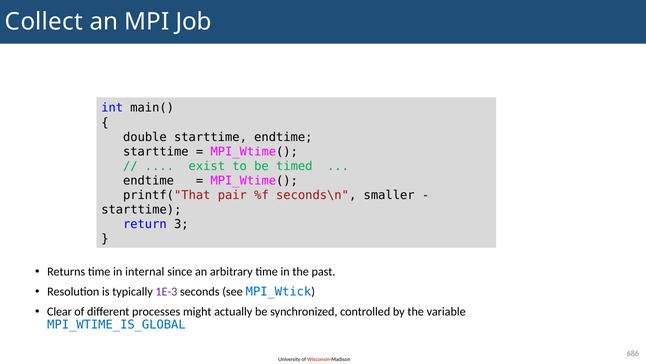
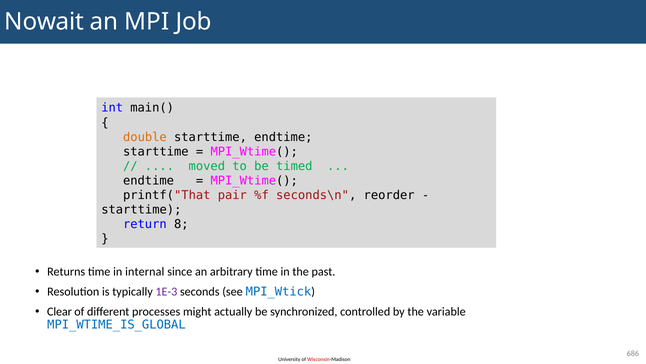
Collect: Collect -> Nowait (44, 22)
double colour: black -> orange (145, 137)
exist: exist -> moved (207, 166)
smaller: smaller -> reorder (389, 195)
3: 3 -> 8 (181, 224)
